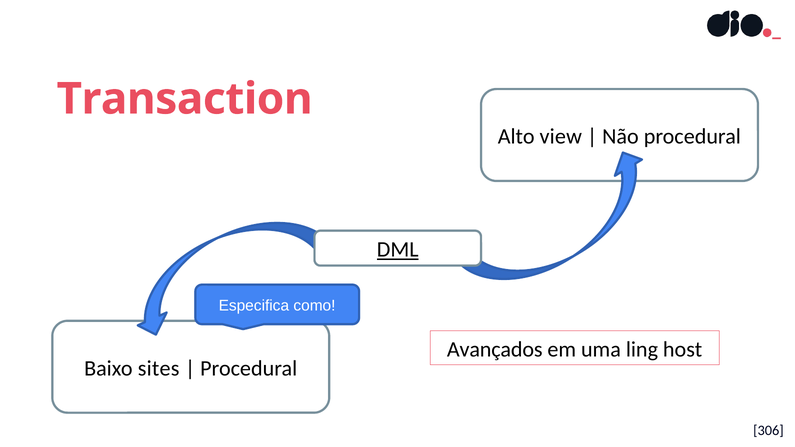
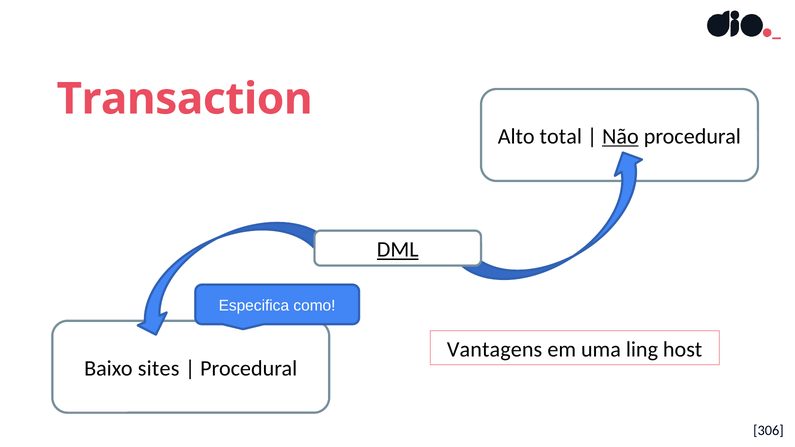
view: view -> total (561, 137)
Não underline: none -> present (620, 137)
Avançados: Avançados -> Vantagens (495, 349)
